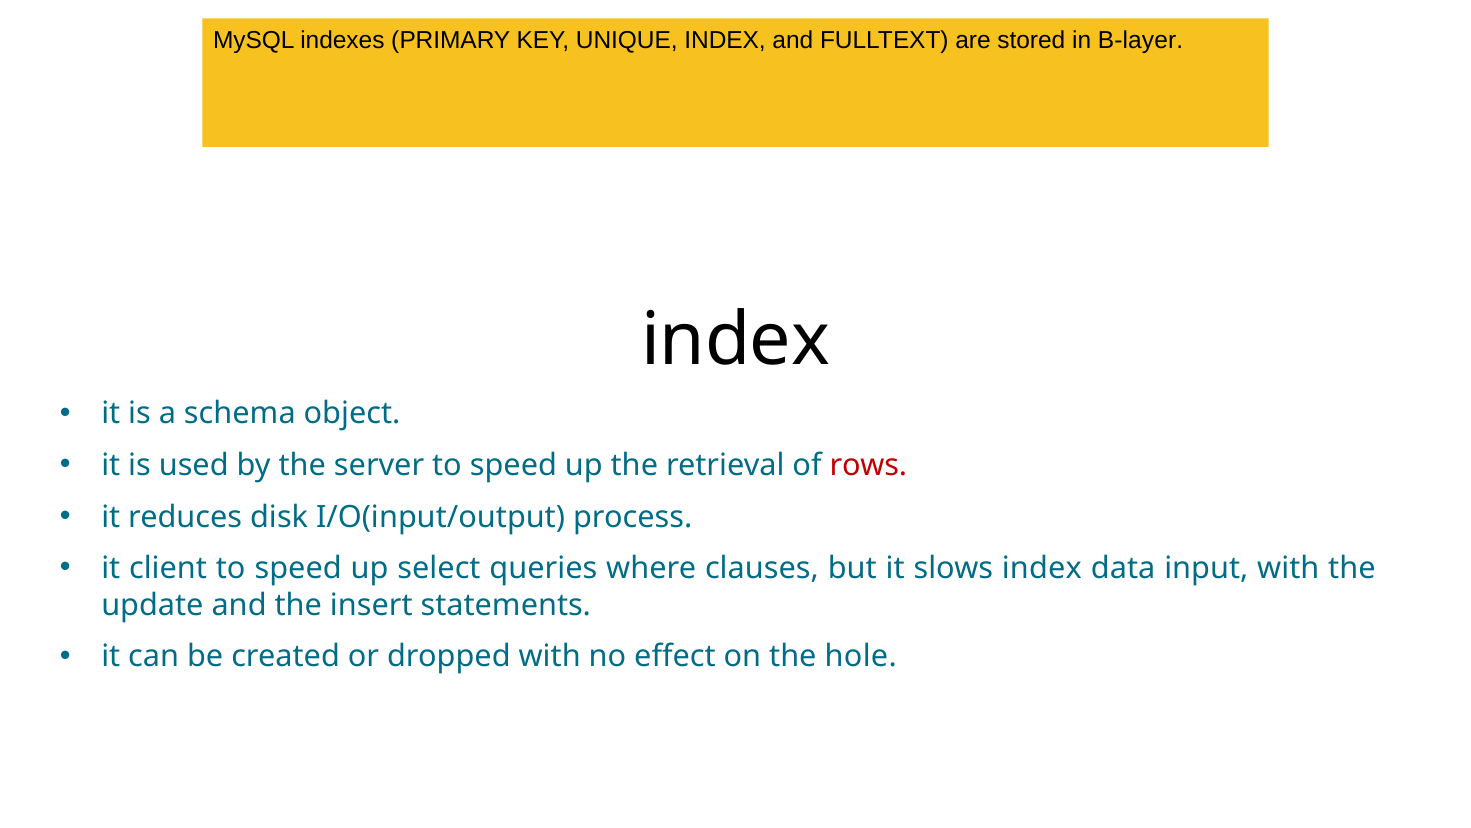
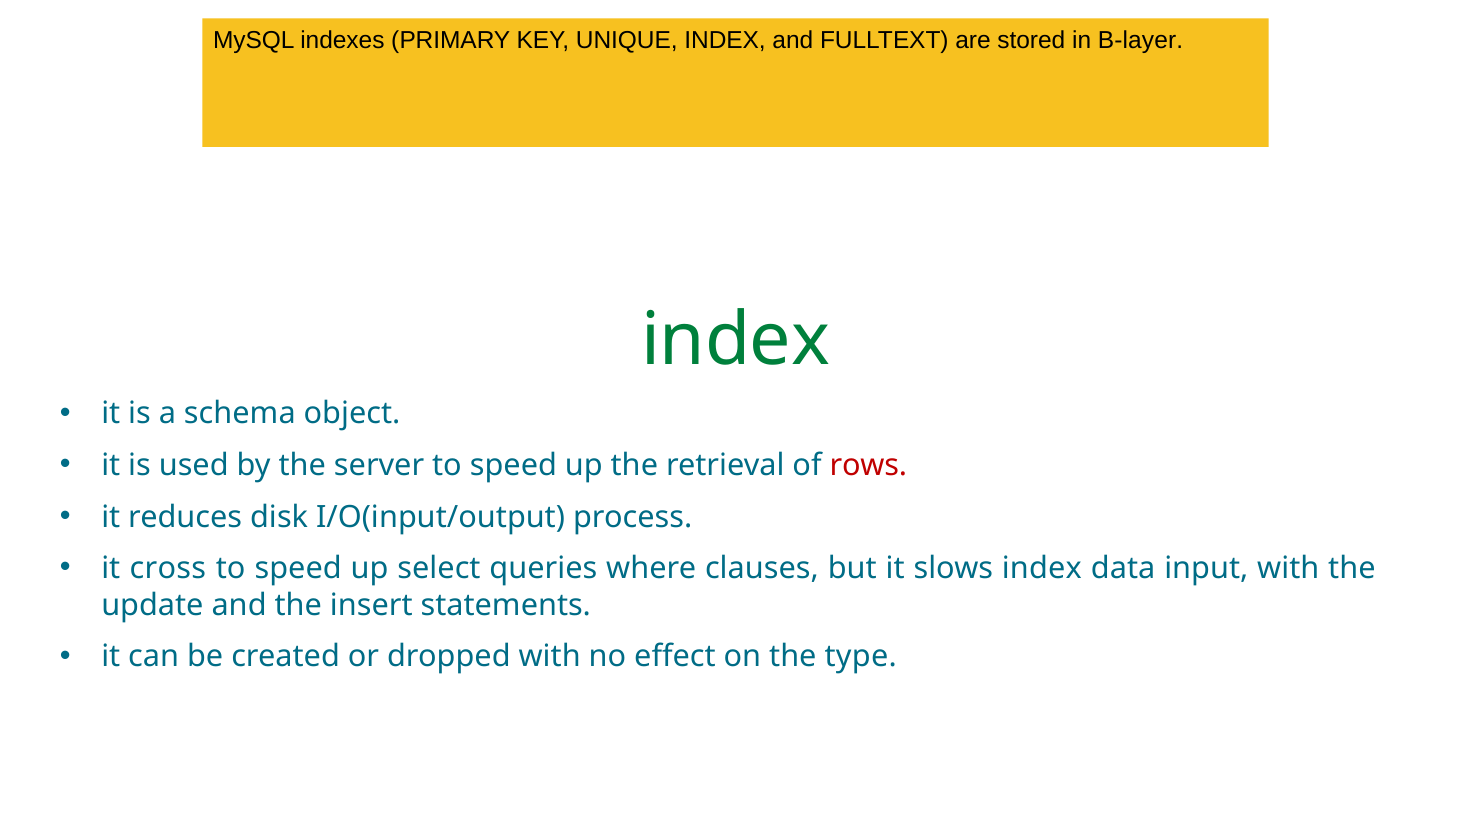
index colour: black -> green (736, 340)
client: client -> cross (168, 568)
hole: hole -> type (861, 656)
